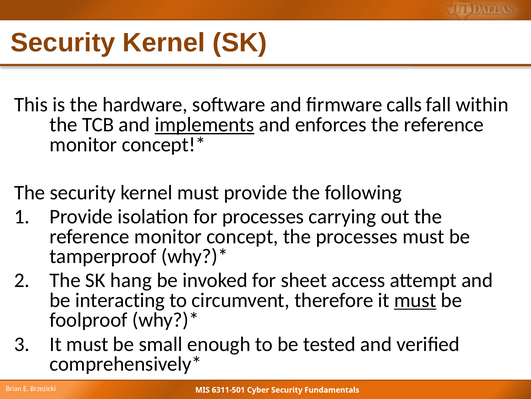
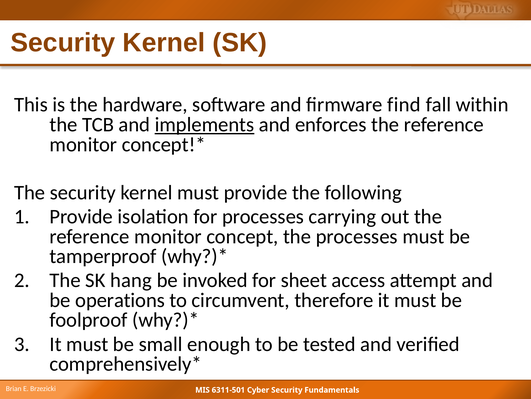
calls: calls -> find (404, 105)
interacting: interacting -> operations (120, 300)
must underline: present -> none (415, 300)
